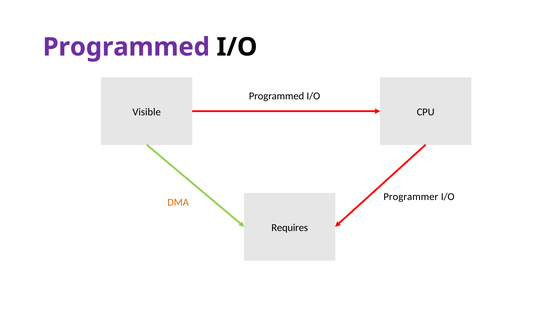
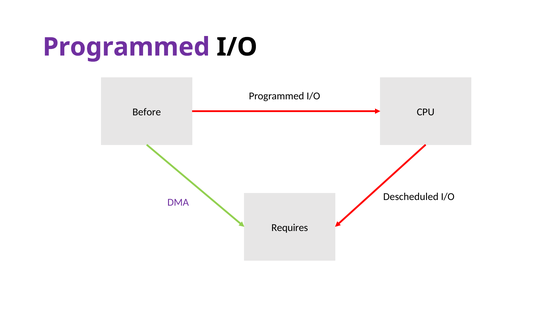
Visible: Visible -> Before (147, 112)
Programmer: Programmer -> Descheduled (411, 197)
DMA colour: orange -> purple (178, 202)
